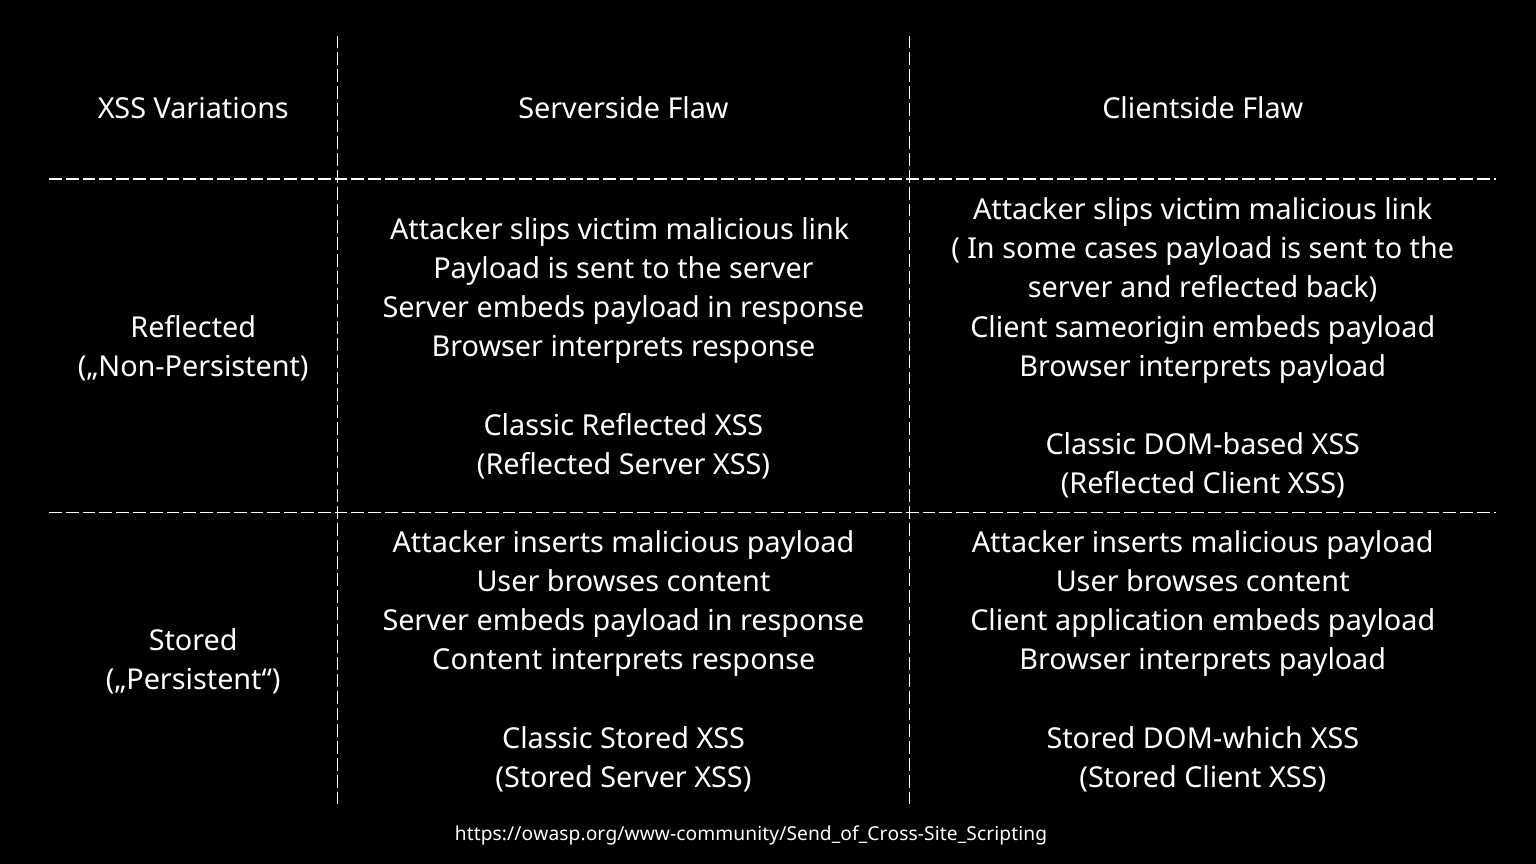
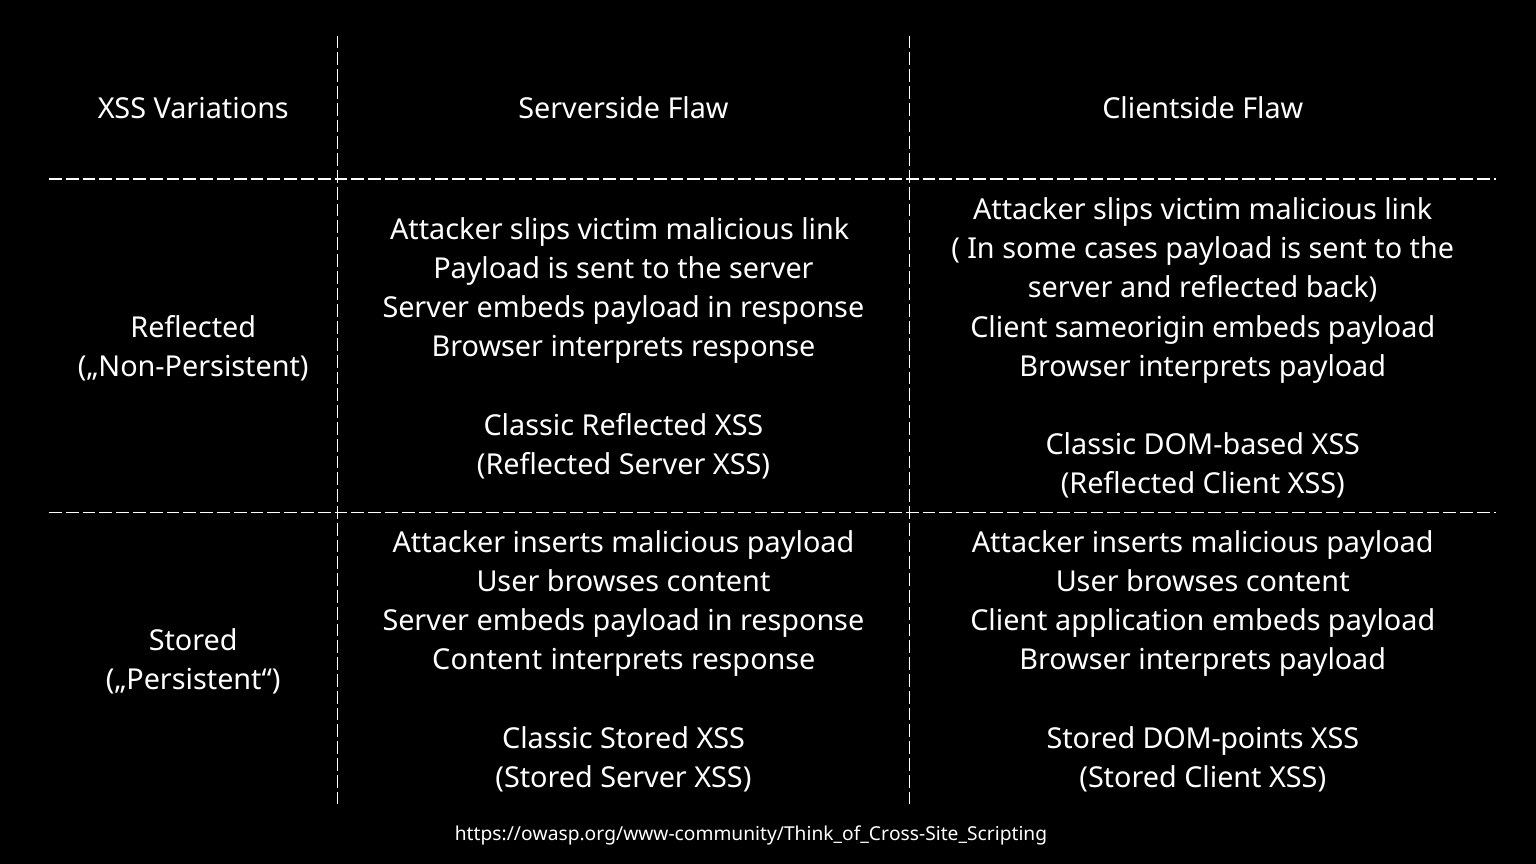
DOM-which: DOM-which -> DOM-points (1223, 739)
https://owasp.org/www-community/Send_of_Cross-Site_Scripting: https://owasp.org/www-community/Send_of_Cross-Site_Scripting -> https://owasp.org/www-community/Think_of_Cross-Site_Scripting (751, 834)
